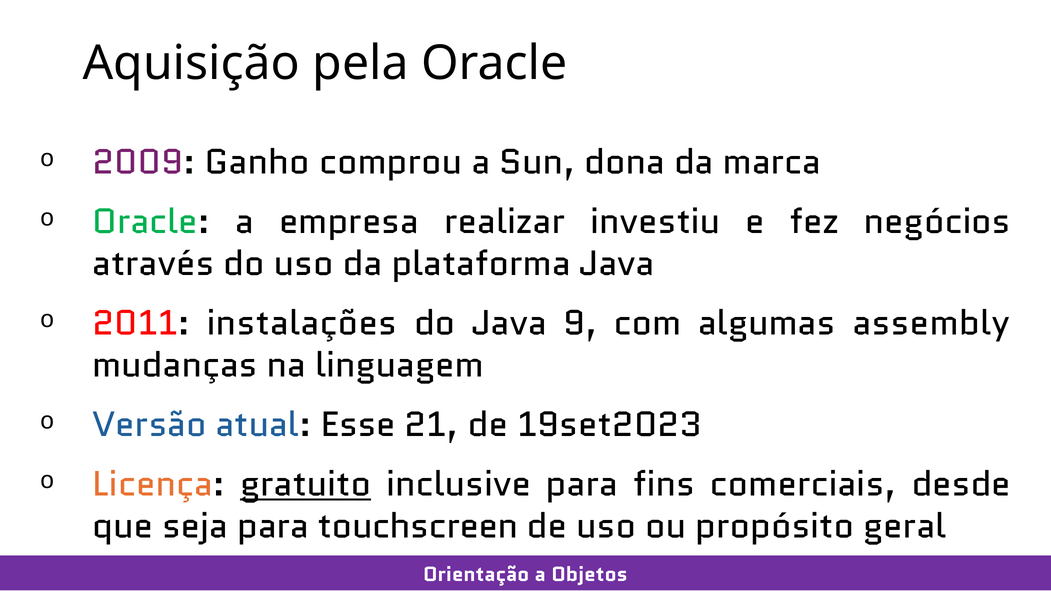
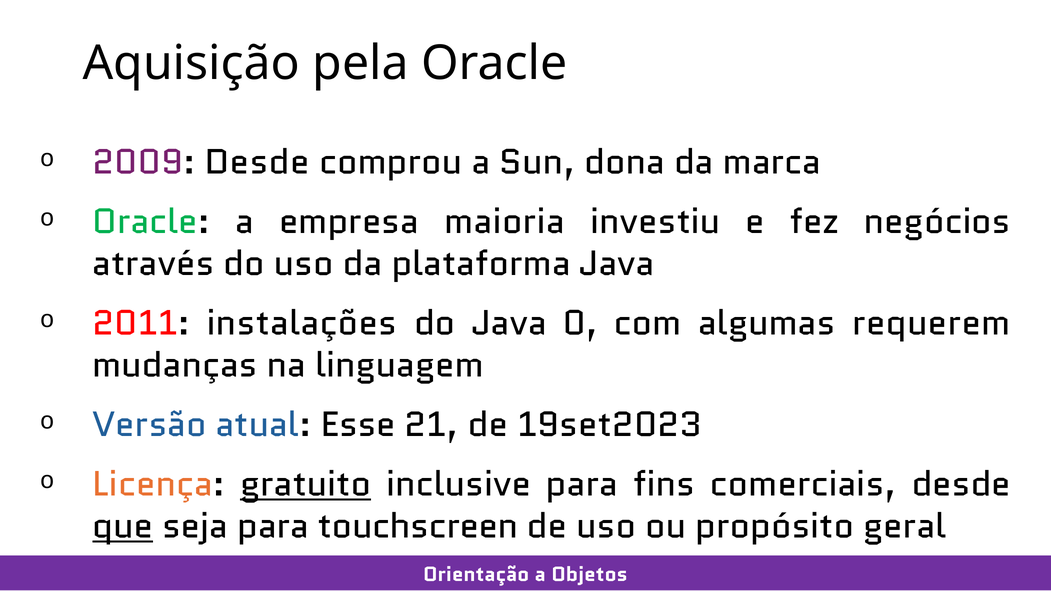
2009 Ganho: Ganho -> Desde (257, 162)
realizar: realizar -> maioria (505, 222)
9: 9 -> 0 (581, 323)
assembly: assembly -> requerem (931, 323)
que underline: none -> present (123, 526)
